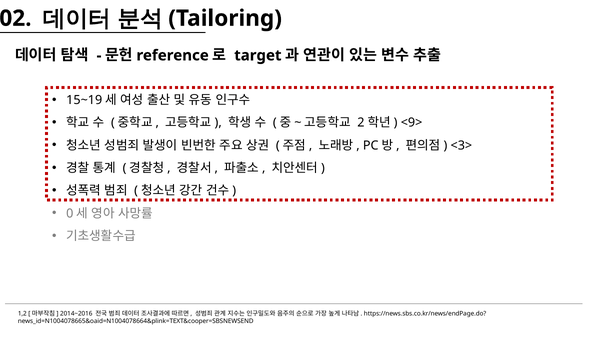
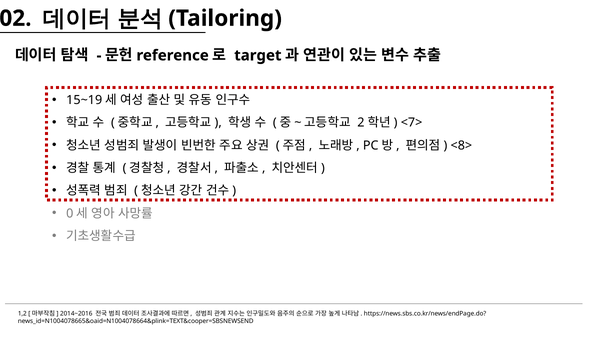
<9>: <9> -> <7> (412, 123)
<3>: <3> -> <8> (461, 145)
